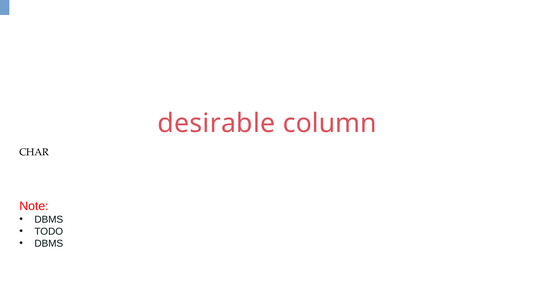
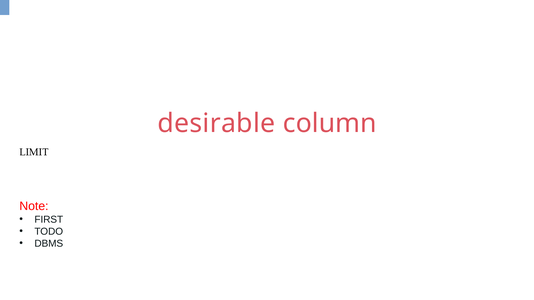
CHAR: CHAR -> LIMIT (34, 153)
DBMS: DBMS -> FIRST (49, 220)
